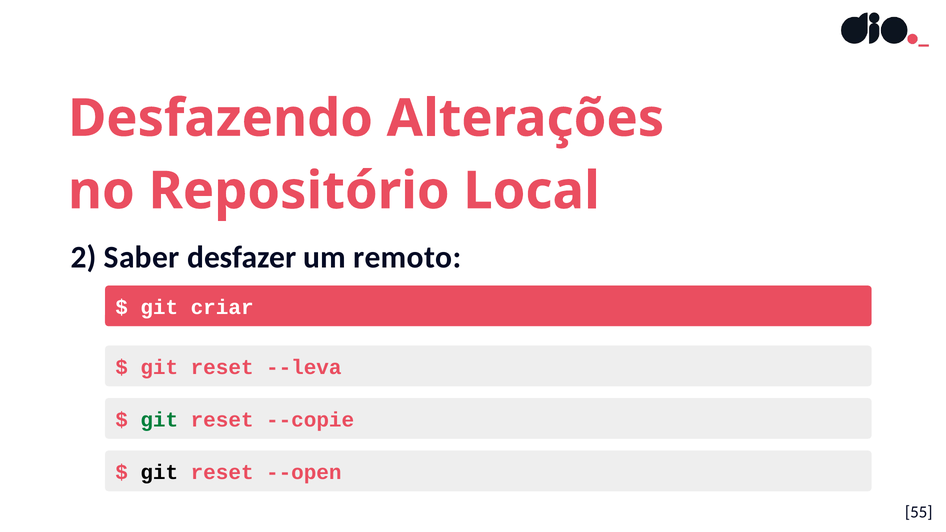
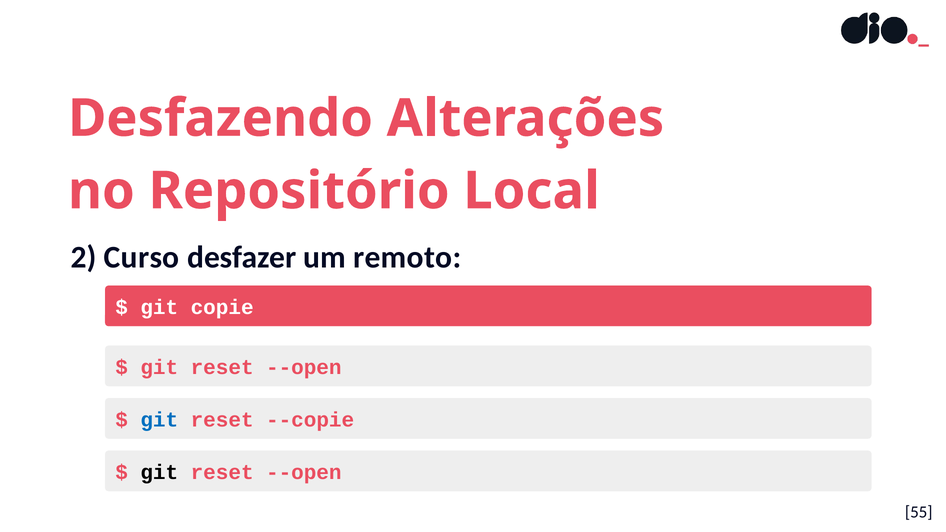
Saber: Saber -> Curso (142, 258)
criar: criar -> copie (222, 307)
--leva: --leva -> --open (304, 367)
git colour: green -> blue (159, 420)
